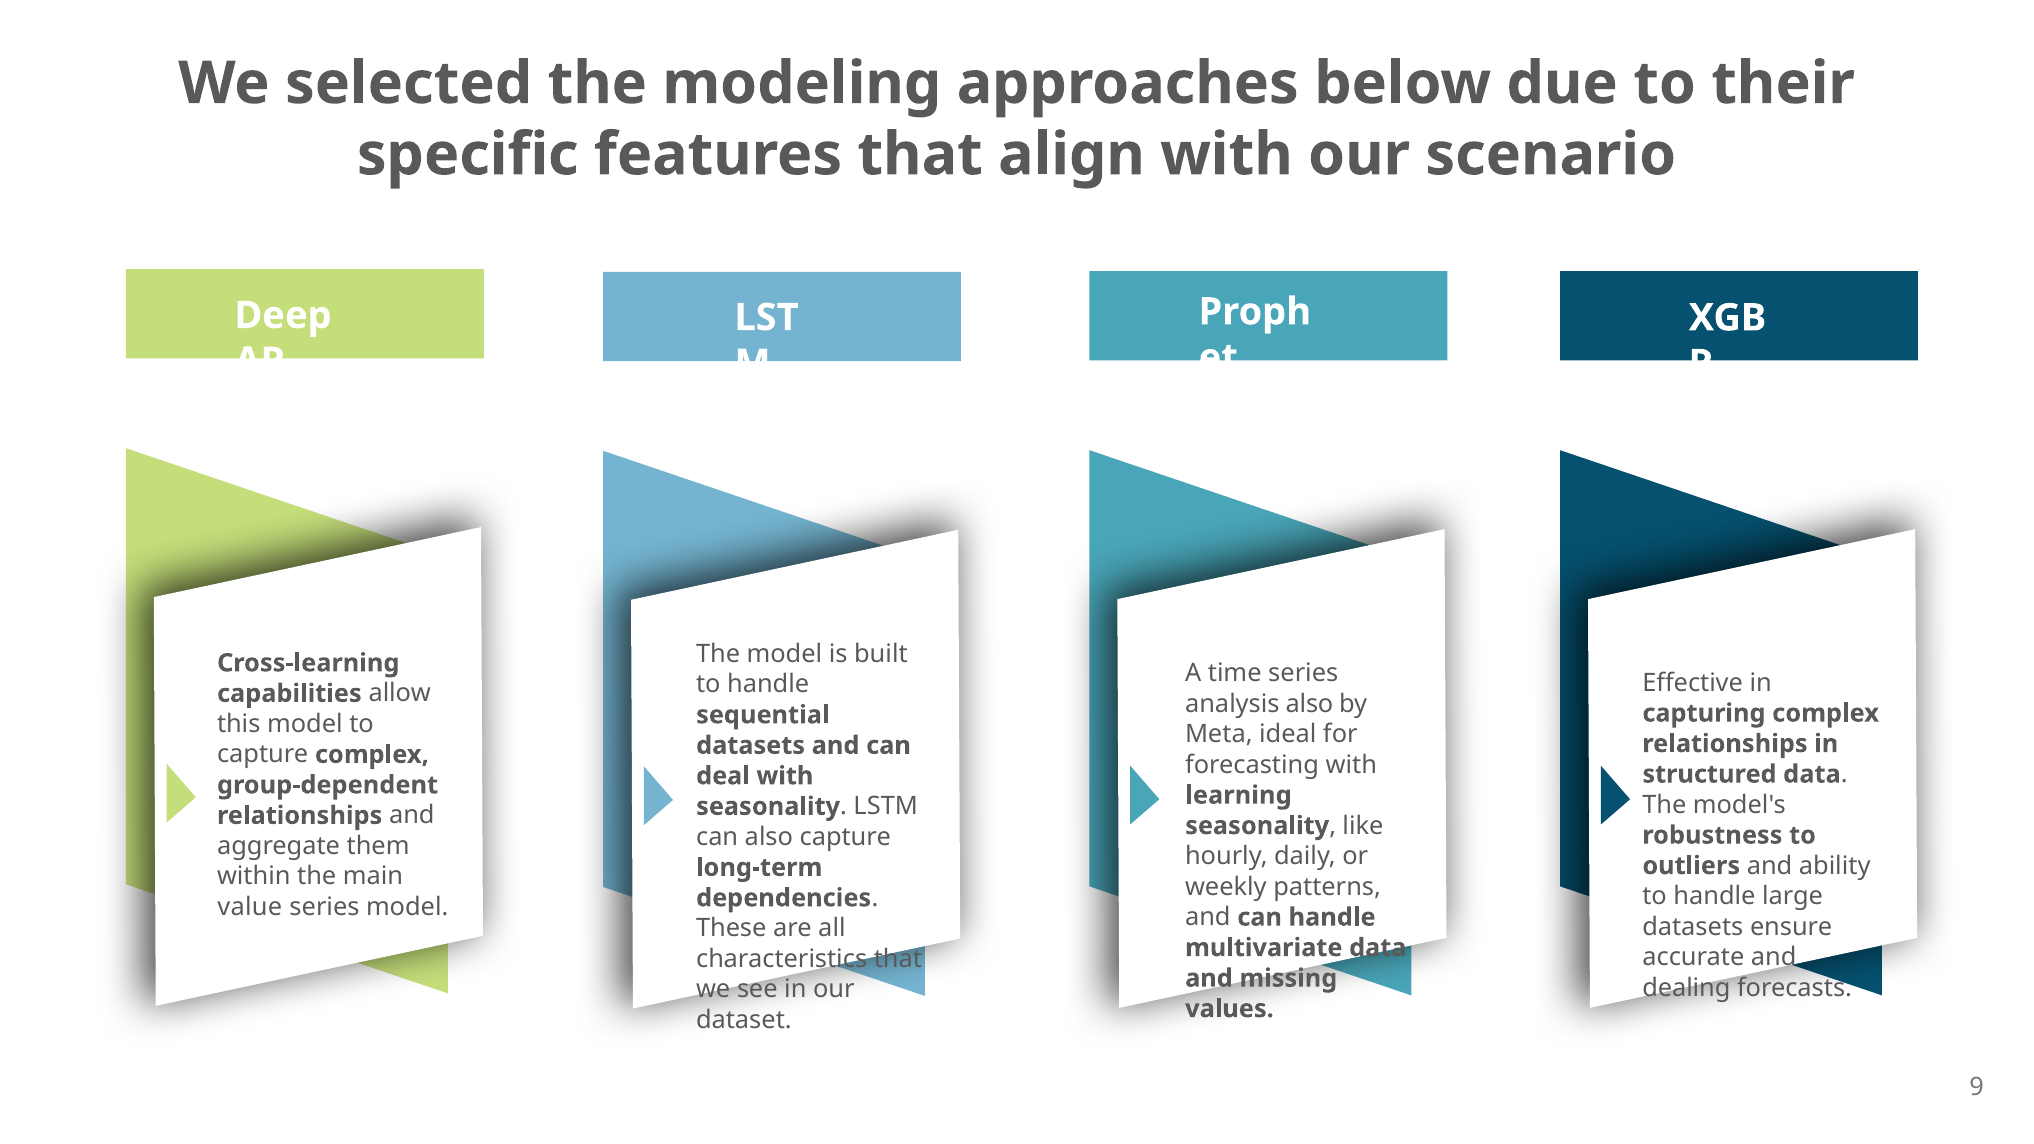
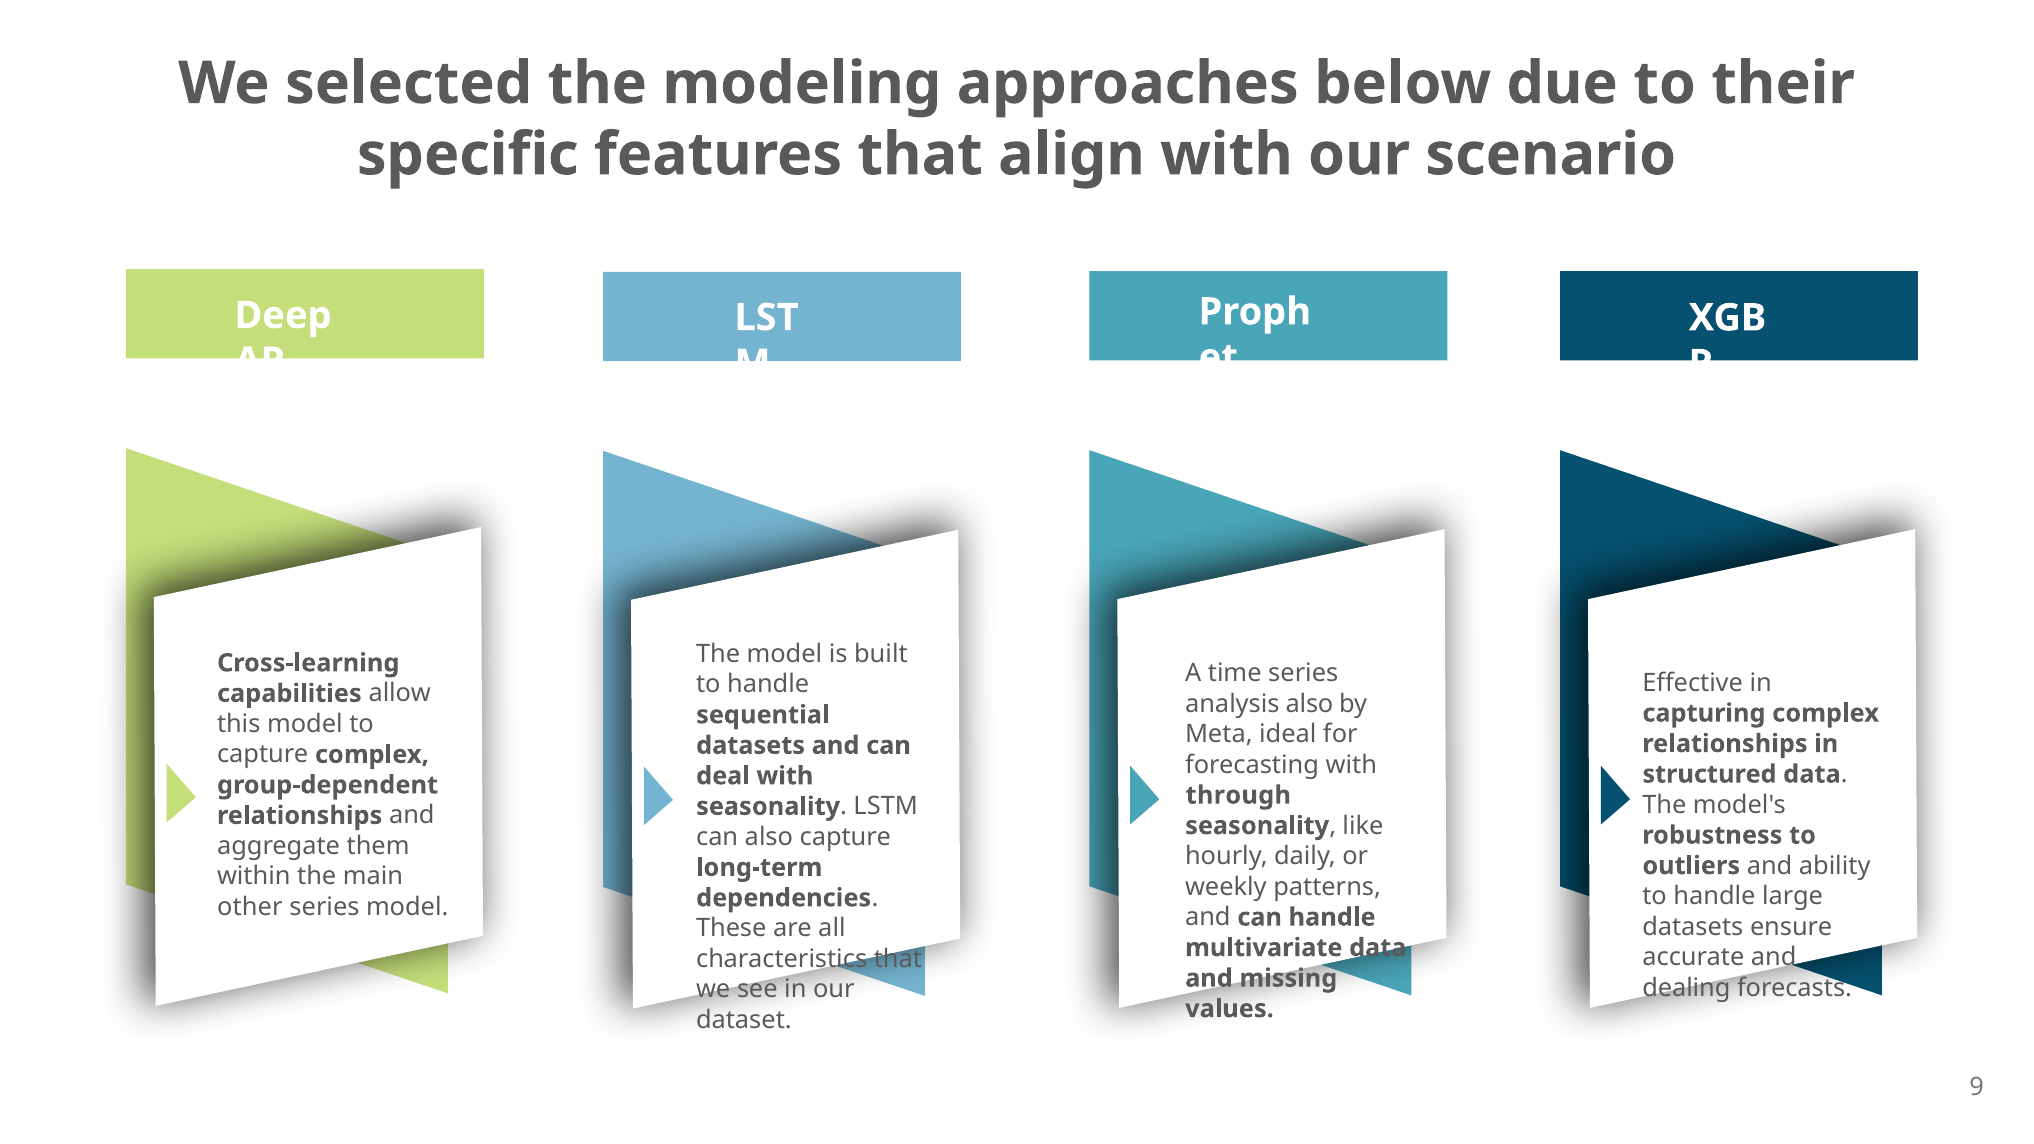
learning: learning -> through (1238, 795)
value: value -> other (250, 907)
